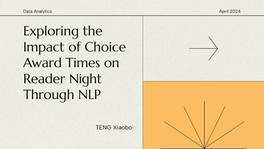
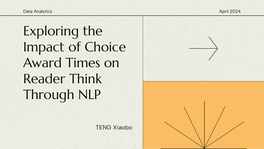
Night: Night -> Think (86, 79)
